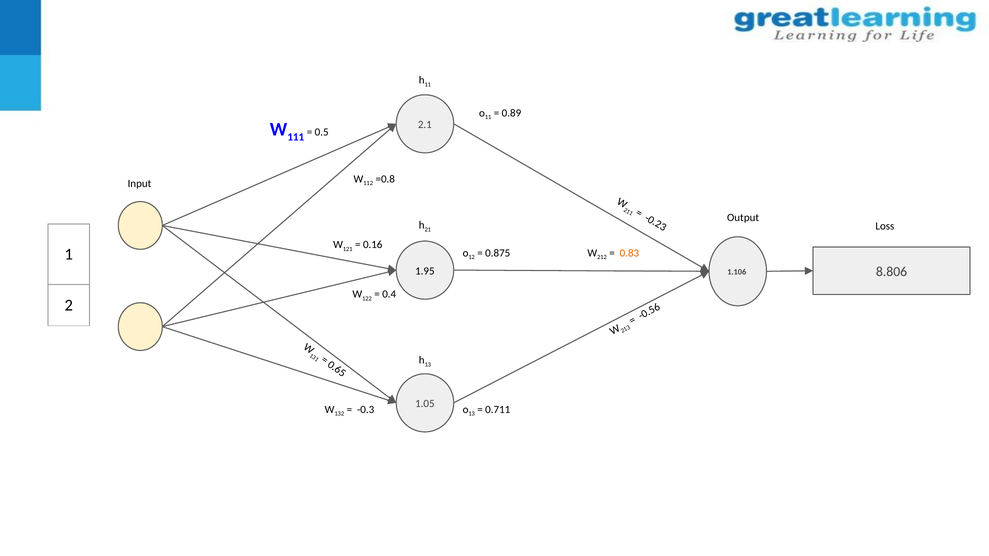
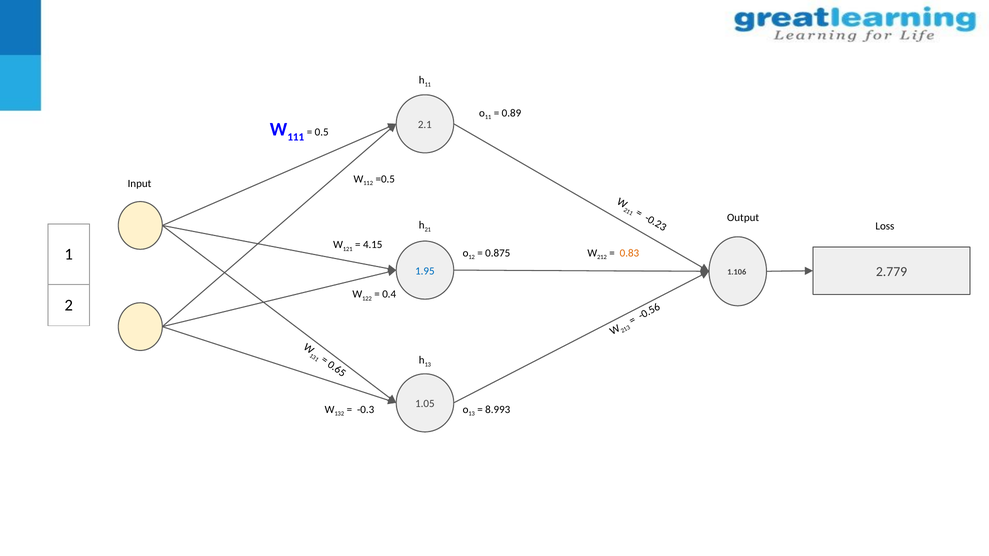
=0.8: =0.8 -> =0.5 (385, 179)
0.16: 0.16 -> 4.15 (373, 245)
8.806: 8.806 -> 2.779 (892, 272)
1.95 colour: black -> blue (425, 271)
0.711: 0.711 -> 8.993 (498, 410)
